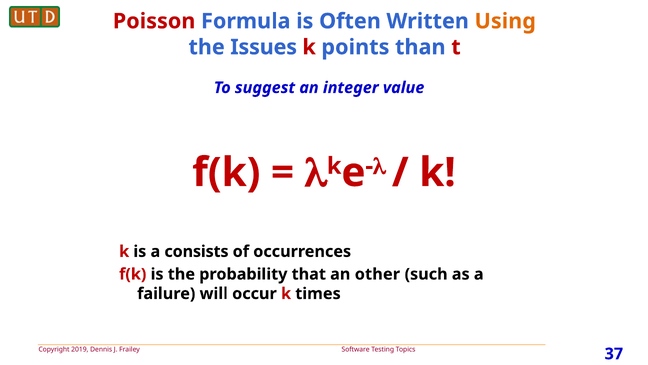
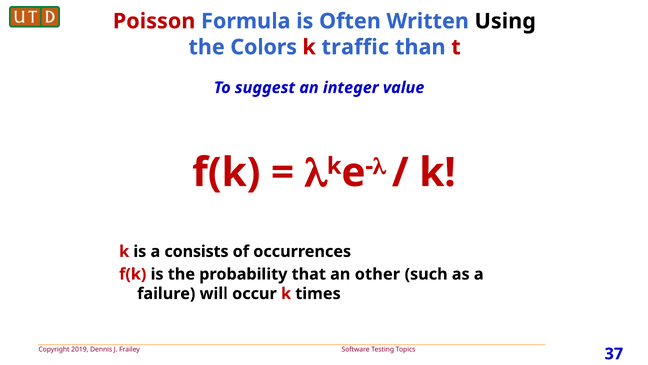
Using colour: orange -> black (505, 21)
Issues: Issues -> Colors (264, 47)
points: points -> traffic (355, 47)
